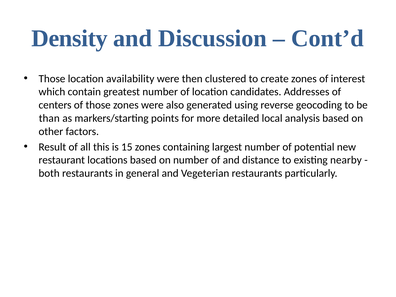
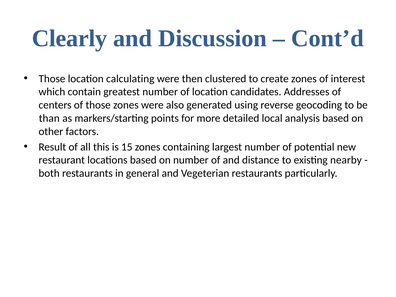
Density: Density -> Clearly (69, 38)
availability: availability -> calculating (130, 79)
